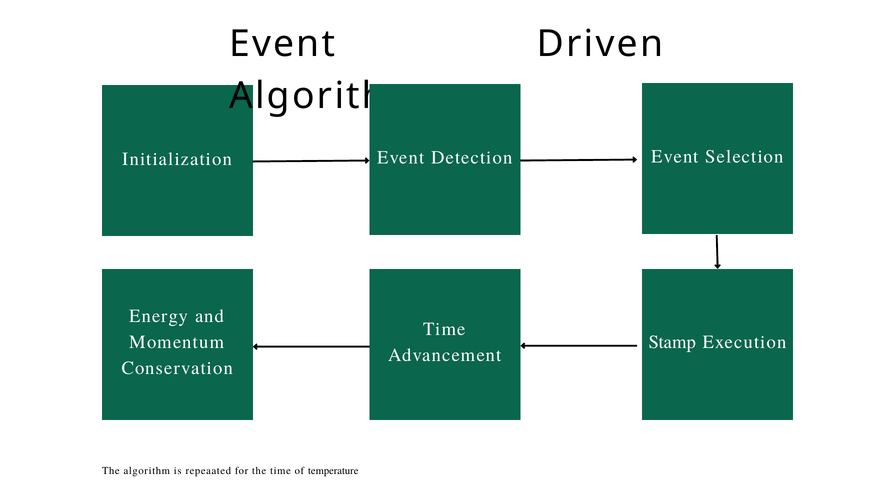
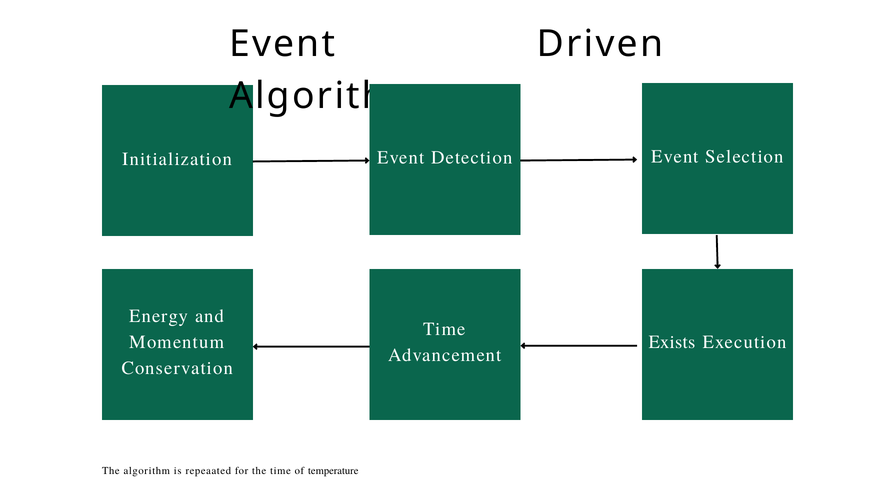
Stamp: Stamp -> Exists (672, 342)
